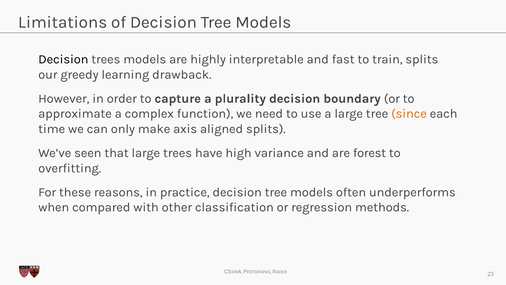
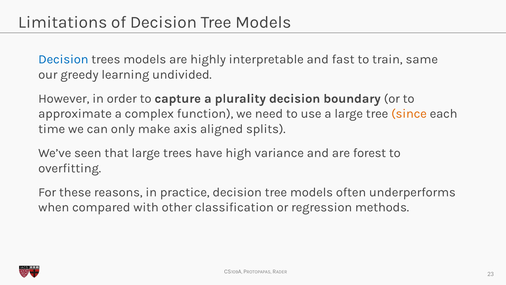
Decision colour: black -> blue (63, 59)
train splits: splits -> same (422, 59)
drawback: drawback -> undivided (182, 74)
